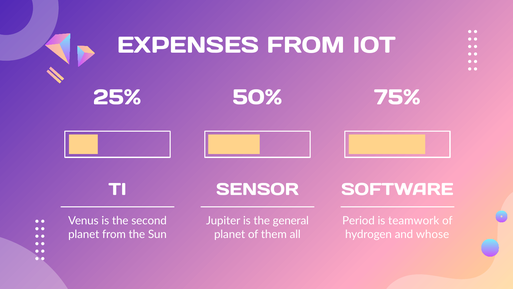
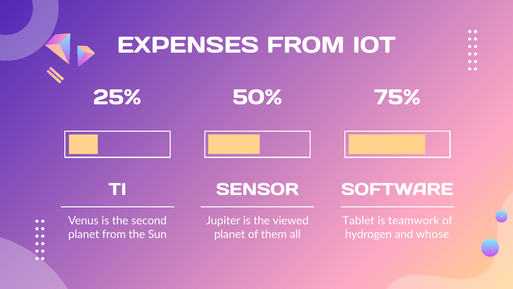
general: general -> viewed (291, 220)
Period: Period -> Tablet (358, 220)
